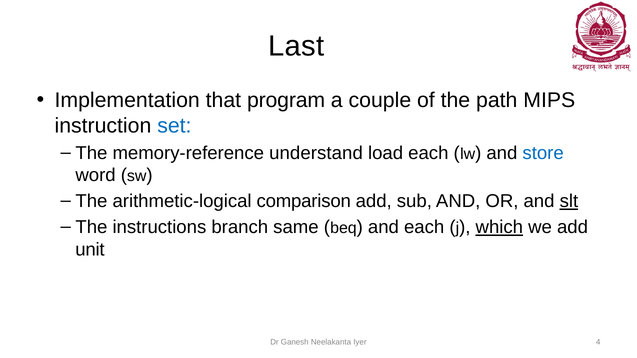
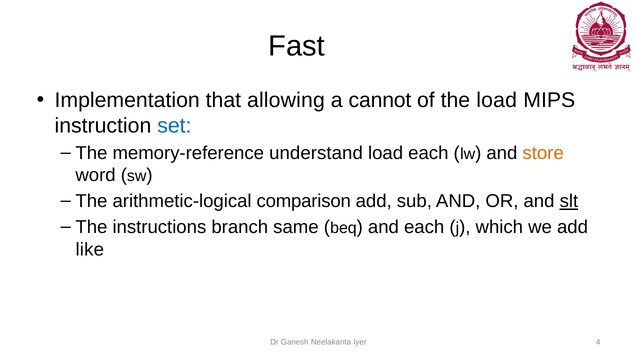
Last: Last -> Fast (297, 46)
program: program -> allowing (286, 100)
couple: couple -> cannot (380, 100)
the path: path -> load (497, 100)
store colour: blue -> orange (543, 153)
which underline: present -> none (499, 228)
unit: unit -> like (90, 250)
